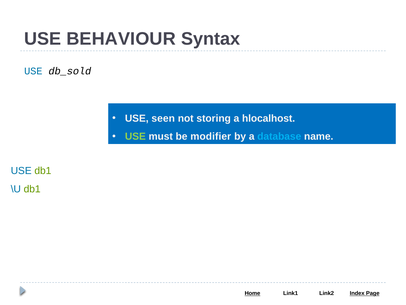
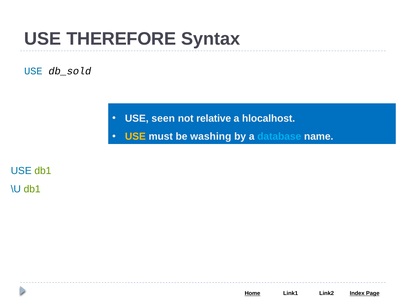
BEHAVIOUR: BEHAVIOUR -> THEREFORE (121, 39)
storing: storing -> relative (214, 118)
USE colour: light green -> yellow (135, 136)
modifier: modifier -> washing (211, 136)
